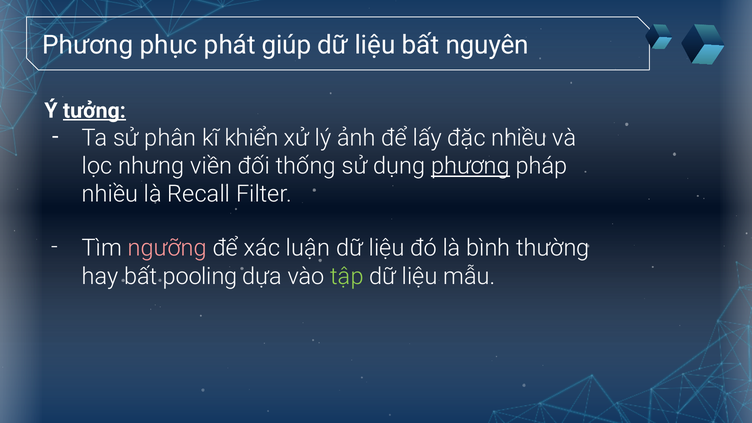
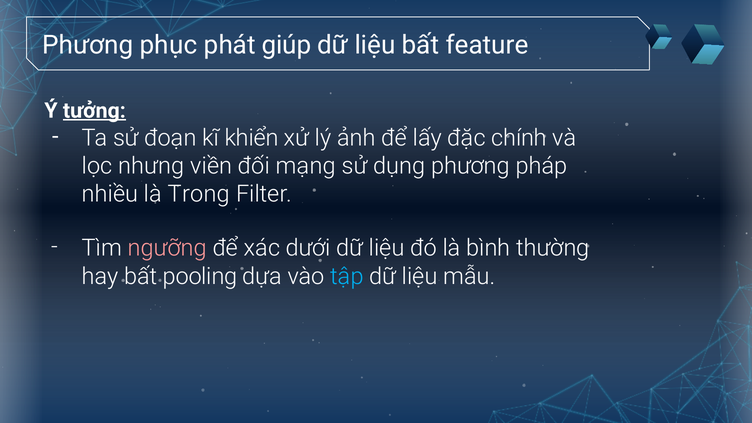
nguyên: nguyên -> feature (487, 45)
phân: phân -> đoạn (170, 138)
đặc nhiều: nhiều -> chính (519, 138)
thống: thống -> mạng (306, 166)
phương underline: present -> none (470, 166)
Recall: Recall -> Trong (199, 194)
luận: luận -> dưới (308, 248)
tập colour: light green -> light blue (347, 276)
